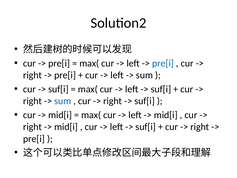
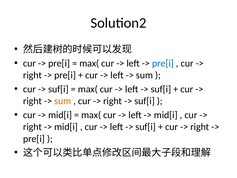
sum colour: blue -> orange (63, 101)
